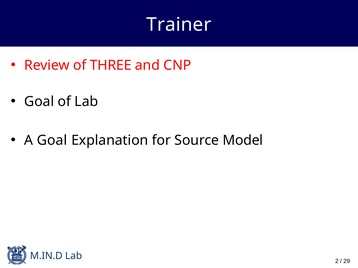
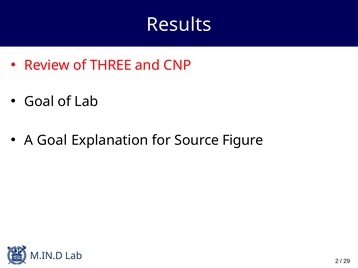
Trainer: Trainer -> Results (179, 25)
Model: Model -> Figure (243, 141)
